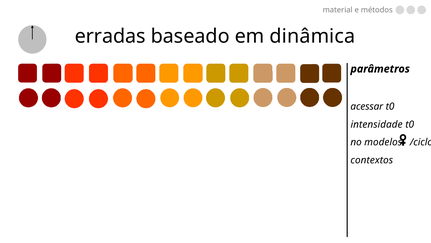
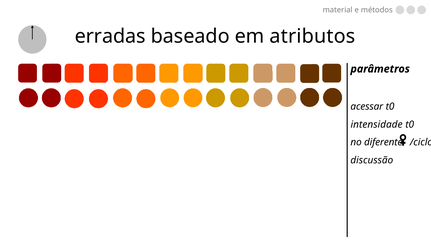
dinâmica: dinâmica -> atributos (312, 36)
modelos: modelos -> diferente (383, 142)
contextos: contextos -> discussão (372, 160)
